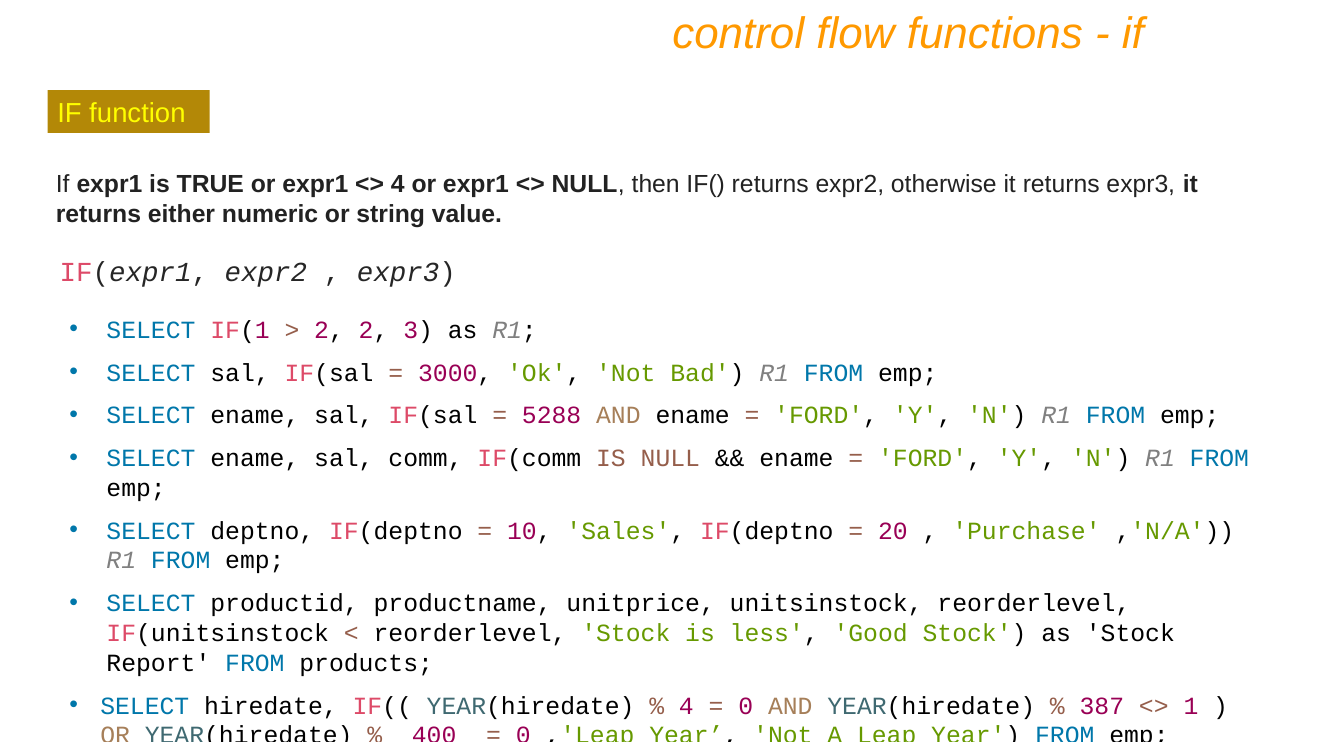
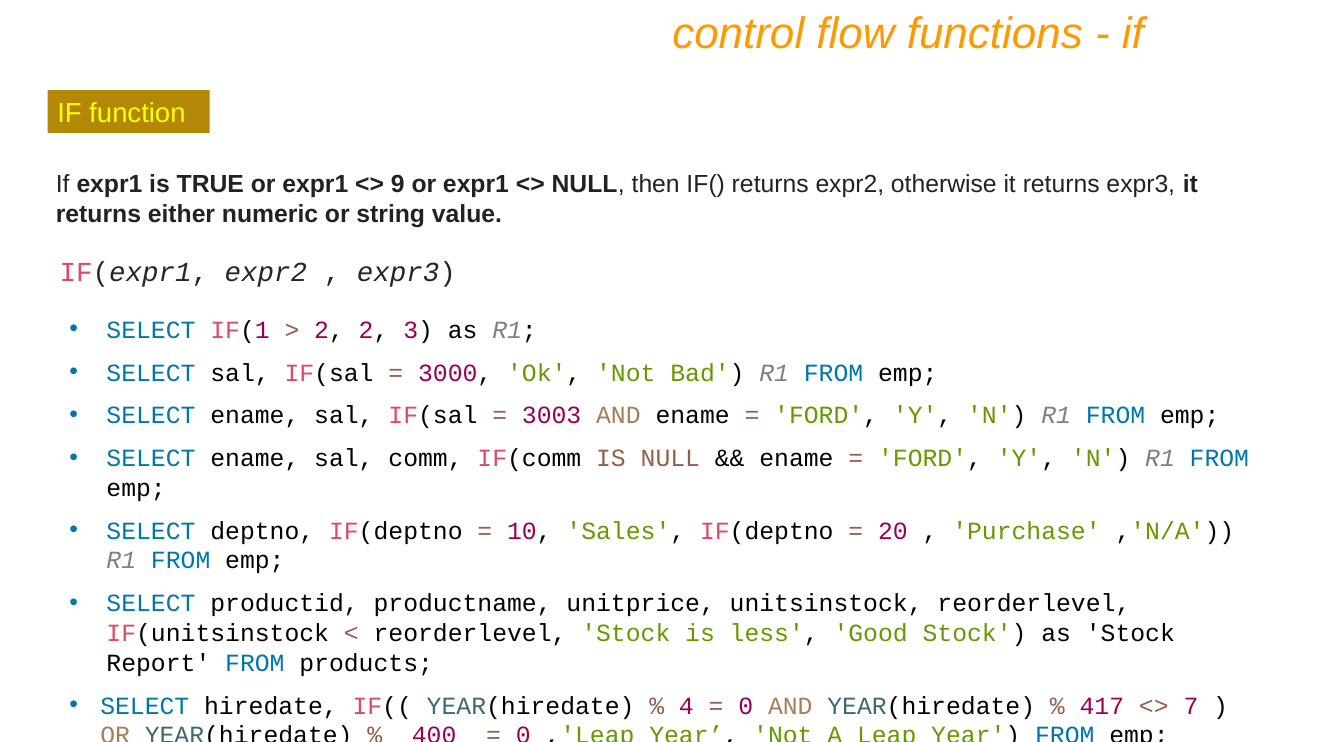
4: 4 -> 9 (398, 184)
5288: 5288 -> 3003 (552, 416)
387: 387 -> 417 (1102, 706)
1: 1 -> 7 (1191, 706)
